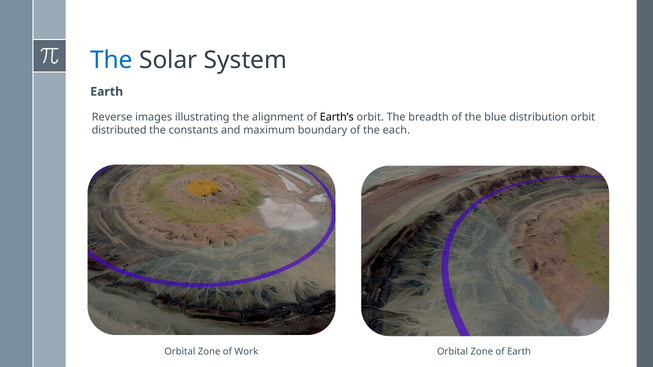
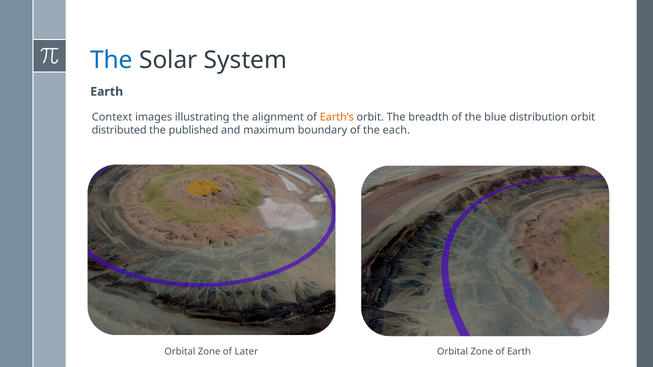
Reverse: Reverse -> Context (112, 117)
Earth’s colour: black -> orange (337, 117)
constants: constants -> published (194, 130)
Work: Work -> Later (246, 352)
